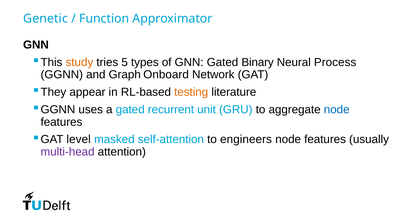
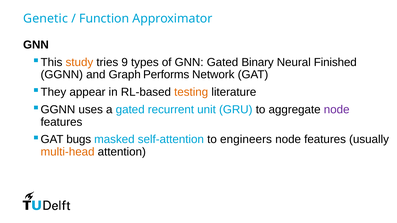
5: 5 -> 9 (125, 62)
Process: Process -> Finished (335, 62)
Onboard: Onboard -> Performs (166, 75)
node colour: blue -> purple (337, 110)
level: level -> bugs (79, 140)
multi-head colour: purple -> orange (68, 152)
